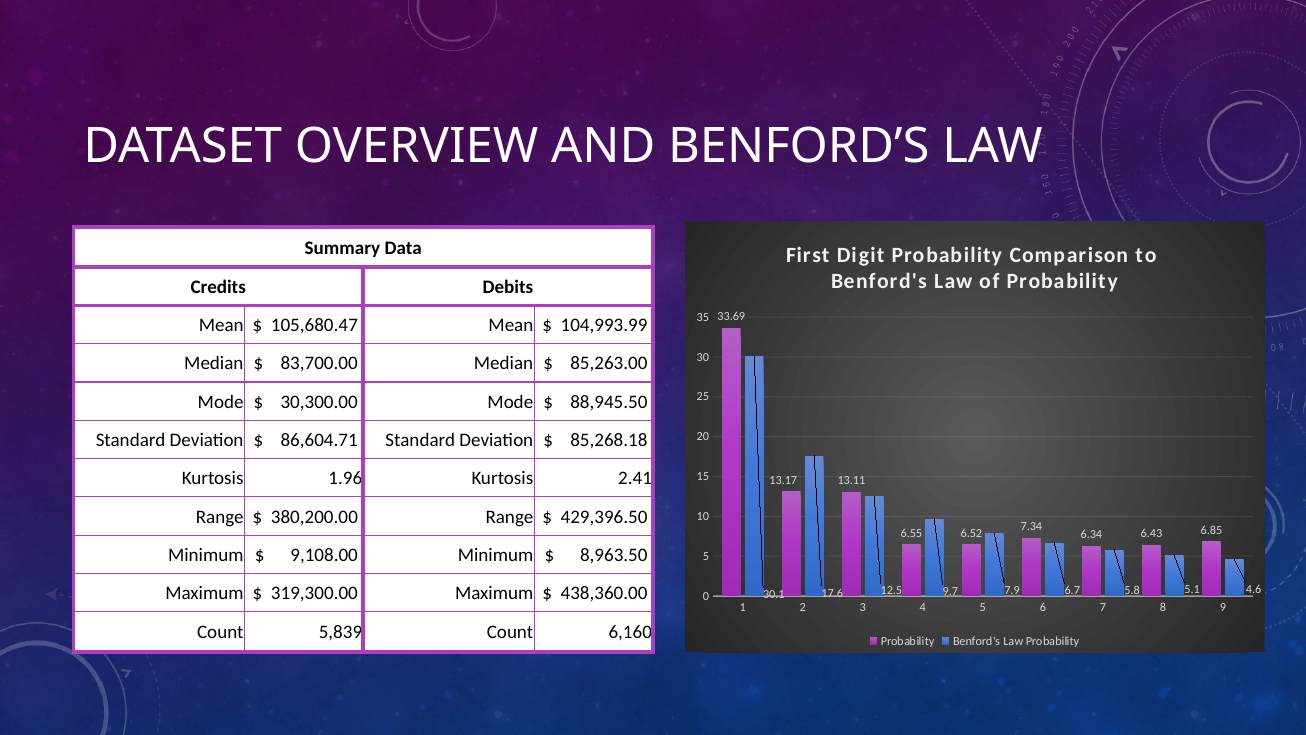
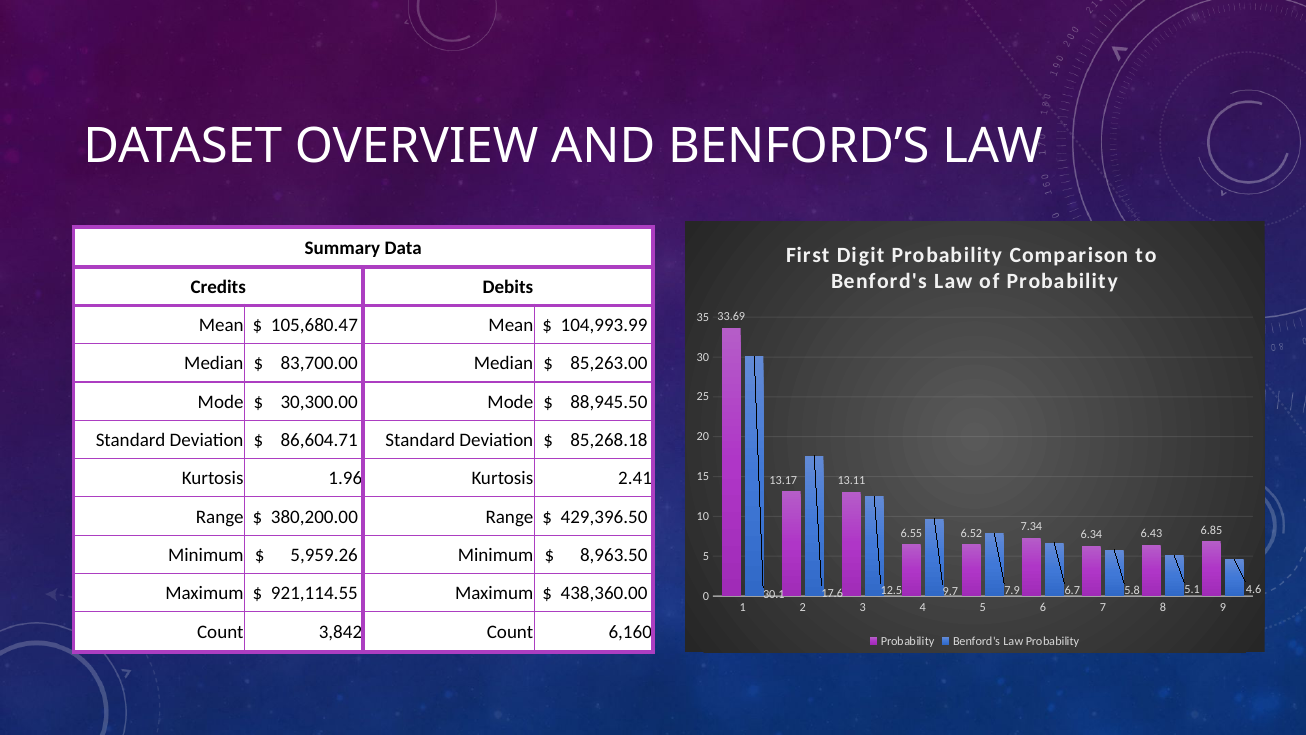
9,108.00: 9,108.00 -> 5,959.26 (324, 555)
319,300.00: 319,300.00 -> 921,114.55 (314, 593)
5,839: 5,839 -> 3,842 (340, 632)
